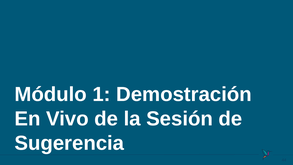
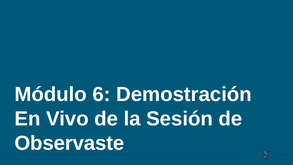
1: 1 -> 6 (101, 94)
Sugerencia: Sugerencia -> Observaste (69, 143)
